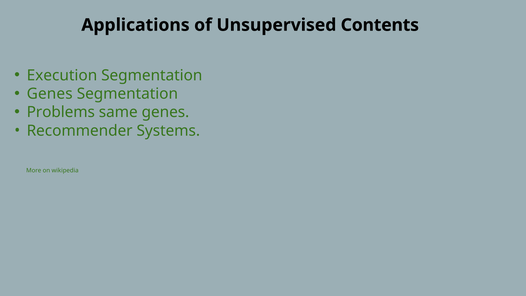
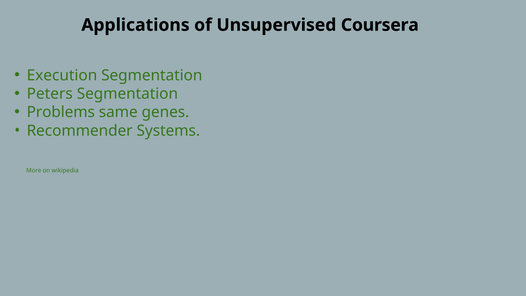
Contents: Contents -> Coursera (380, 25)
Genes: Genes -> Peters (50, 94)
